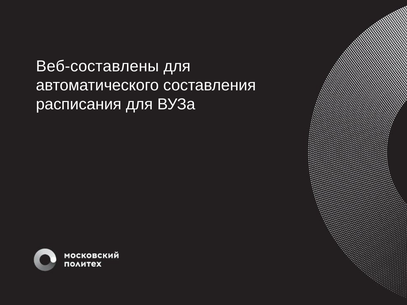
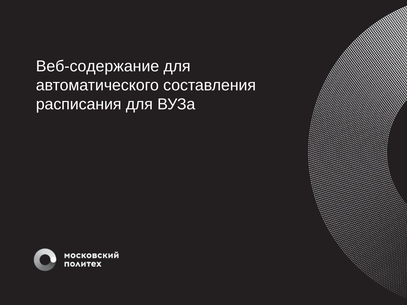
Веб-составлены: Веб-составлены -> Веб-содержание (98, 66)
